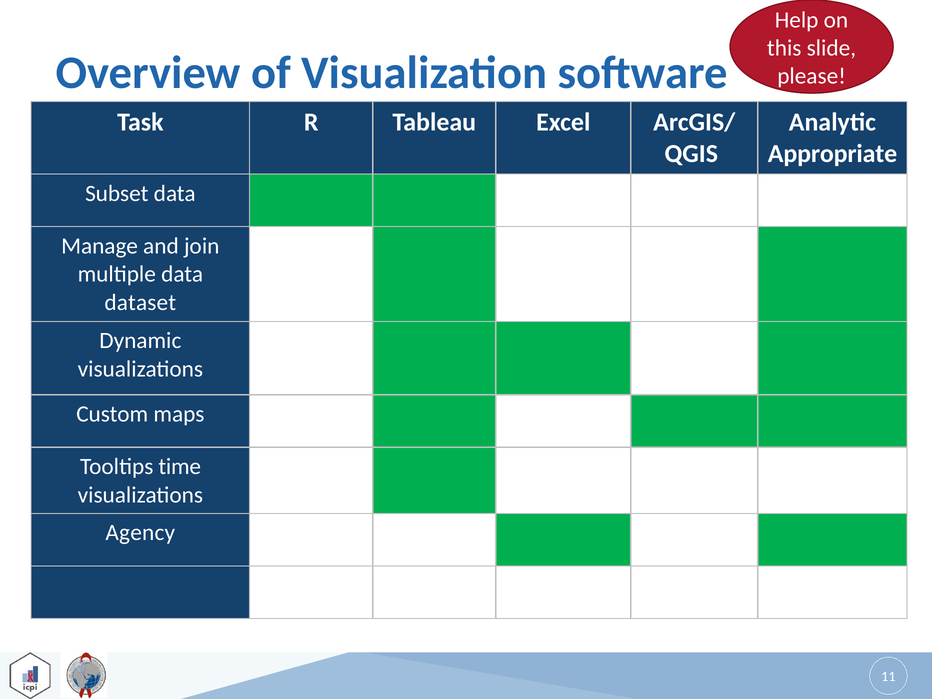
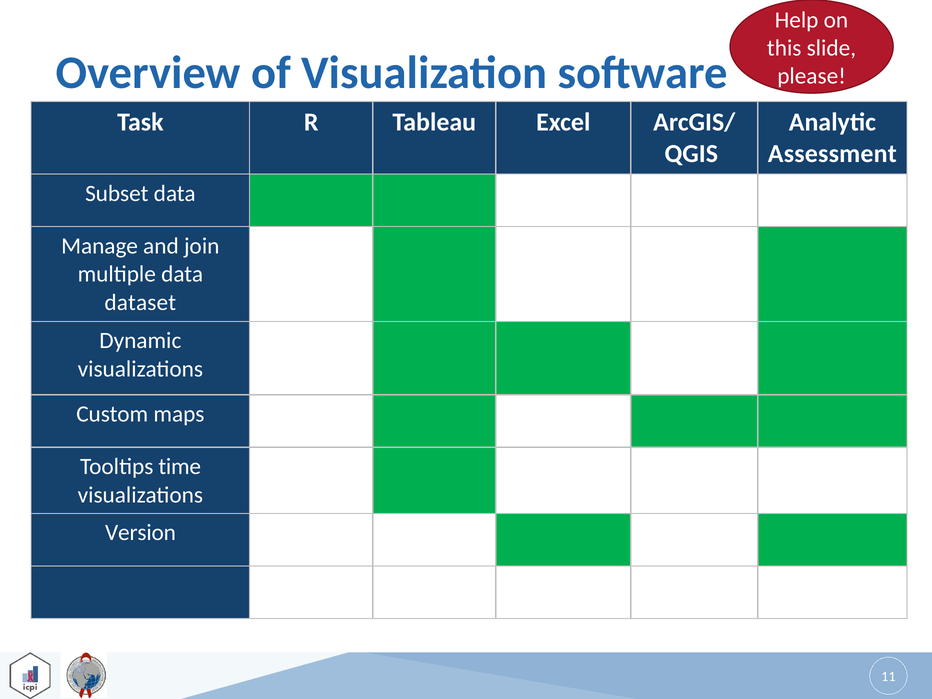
Appropriate: Appropriate -> Assessment (832, 154)
Agency: Agency -> Version (140, 533)
